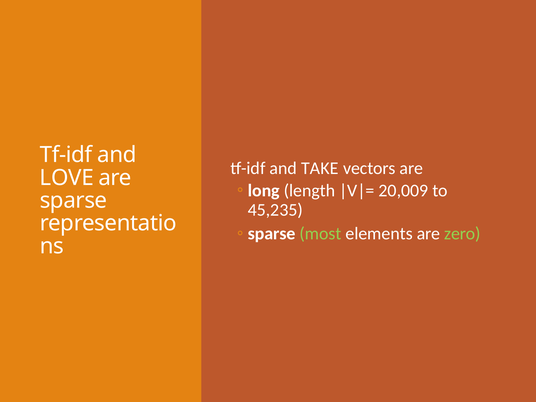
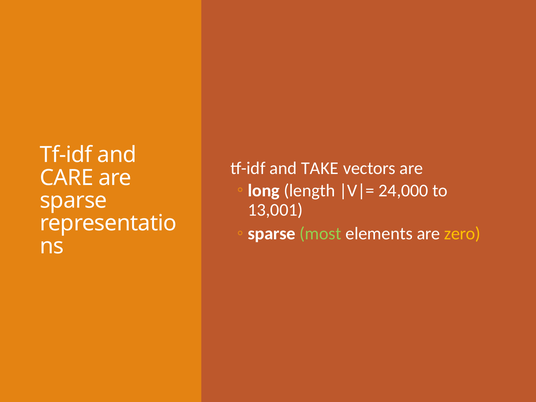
LOVE: LOVE -> CARE (67, 178)
20,009: 20,009 -> 24,000 (403, 191)
45,235: 45,235 -> 13,001 (275, 210)
zero colour: light green -> yellow (462, 234)
